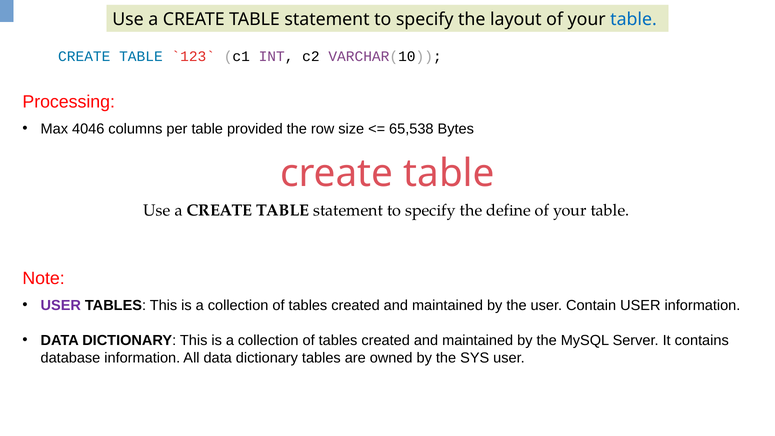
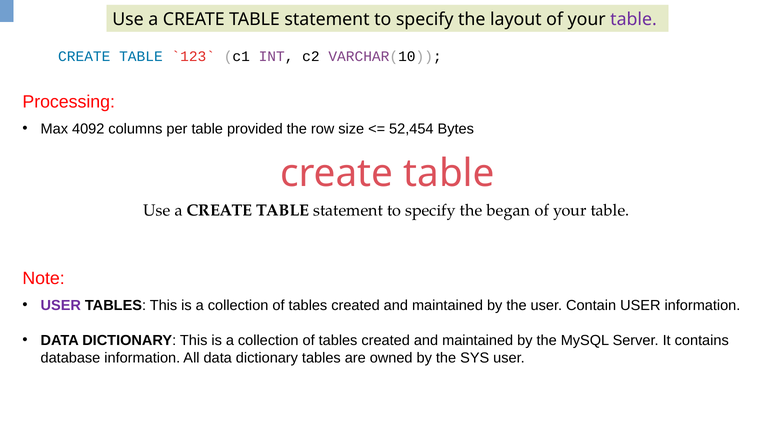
table colour: blue -> purple (634, 20)
4046: 4046 -> 4092 (88, 129)
65,538: 65,538 -> 52,454 (411, 129)
define: define -> began (508, 210)
